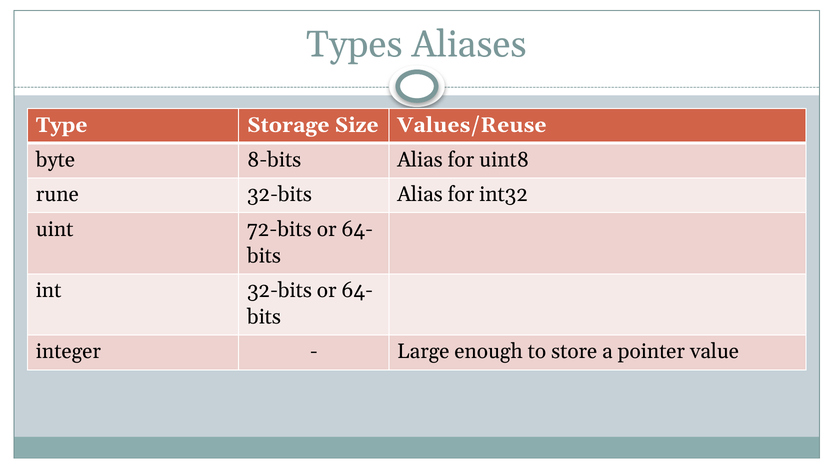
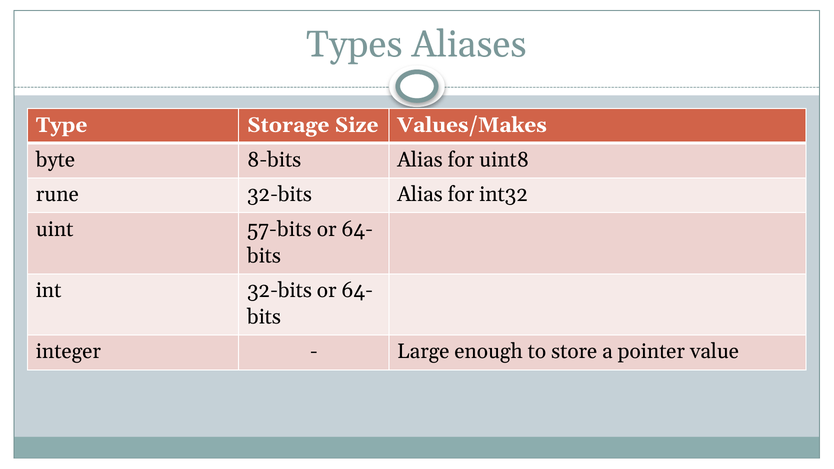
Values/Reuse: Values/Reuse -> Values/Makes (472, 125)
72-bits: 72-bits -> 57-bits (279, 229)
